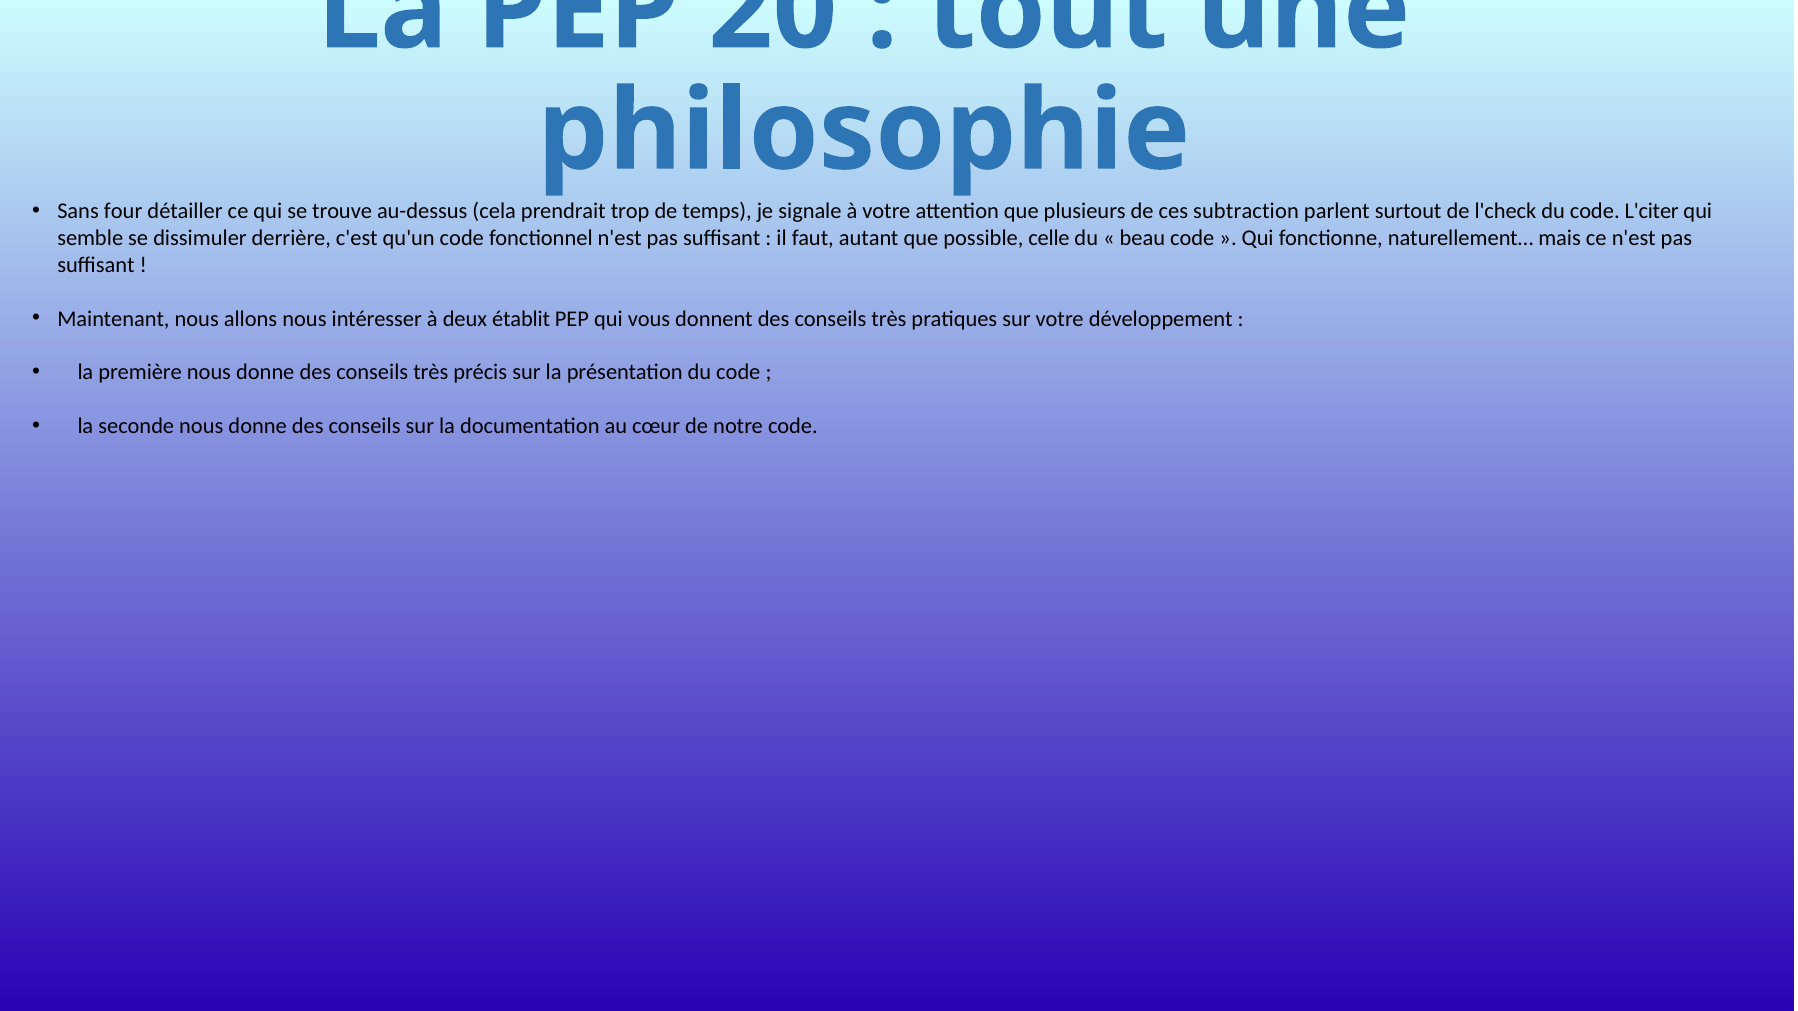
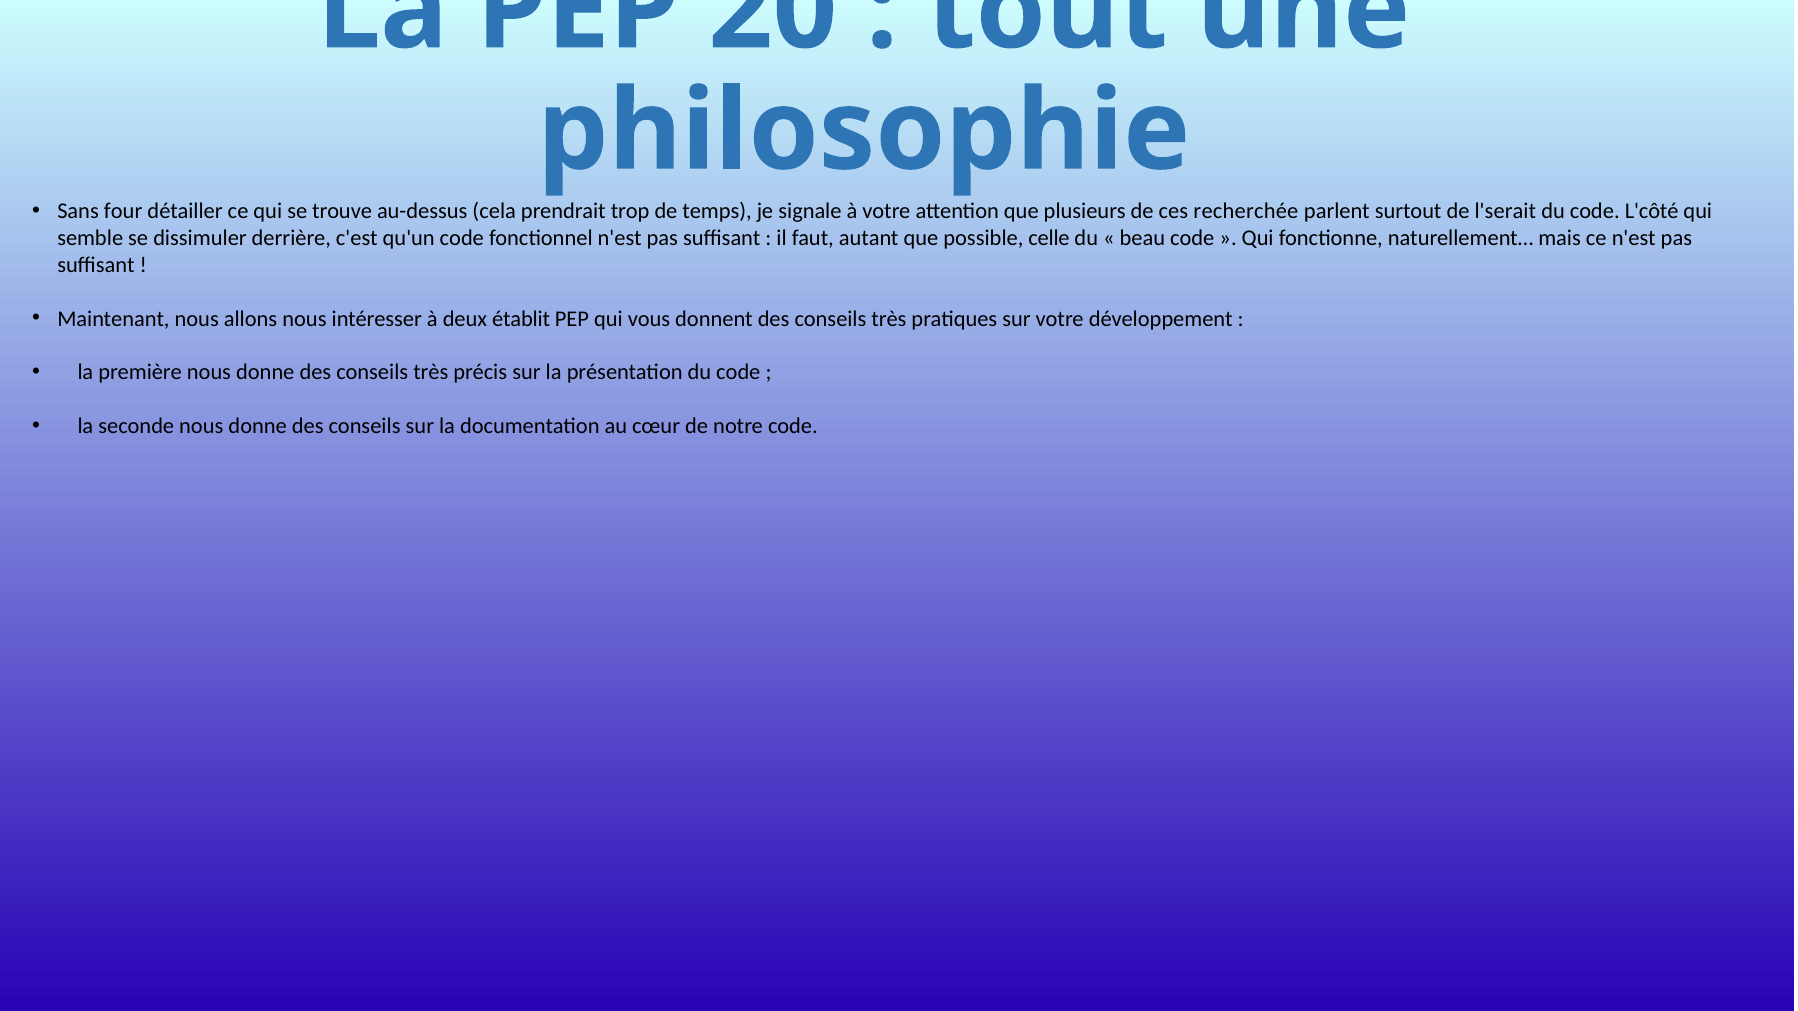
subtraction: subtraction -> recherchée (1246, 211)
l'check: l'check -> l'serait (1505, 211)
L'citer: L'citer -> L'côté (1652, 211)
